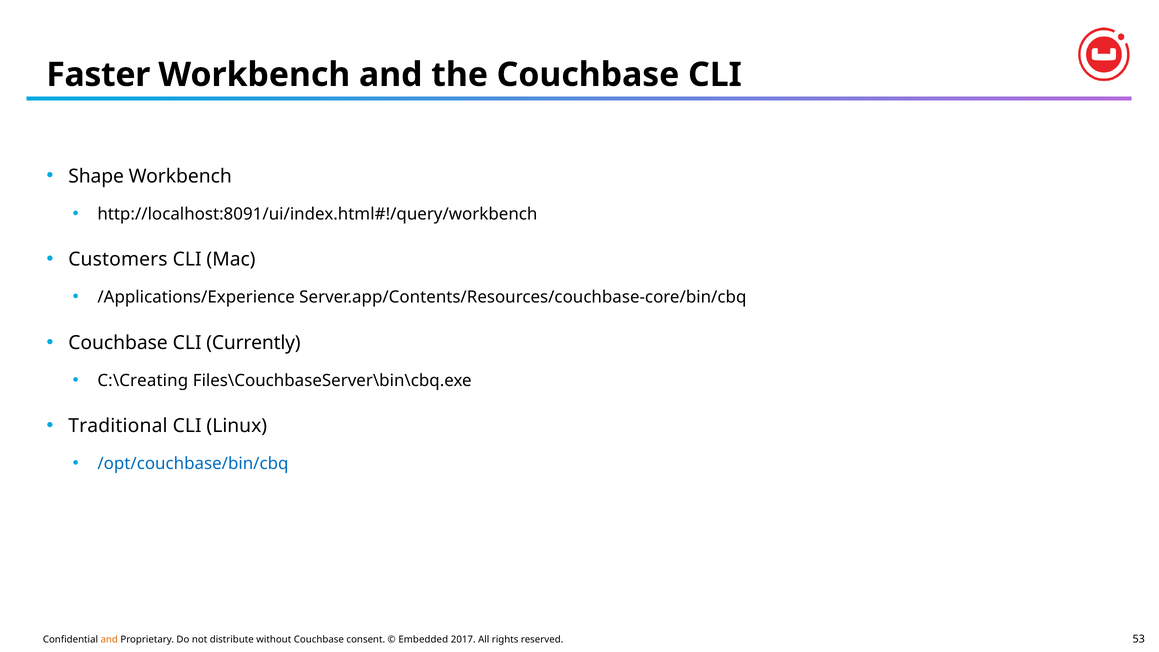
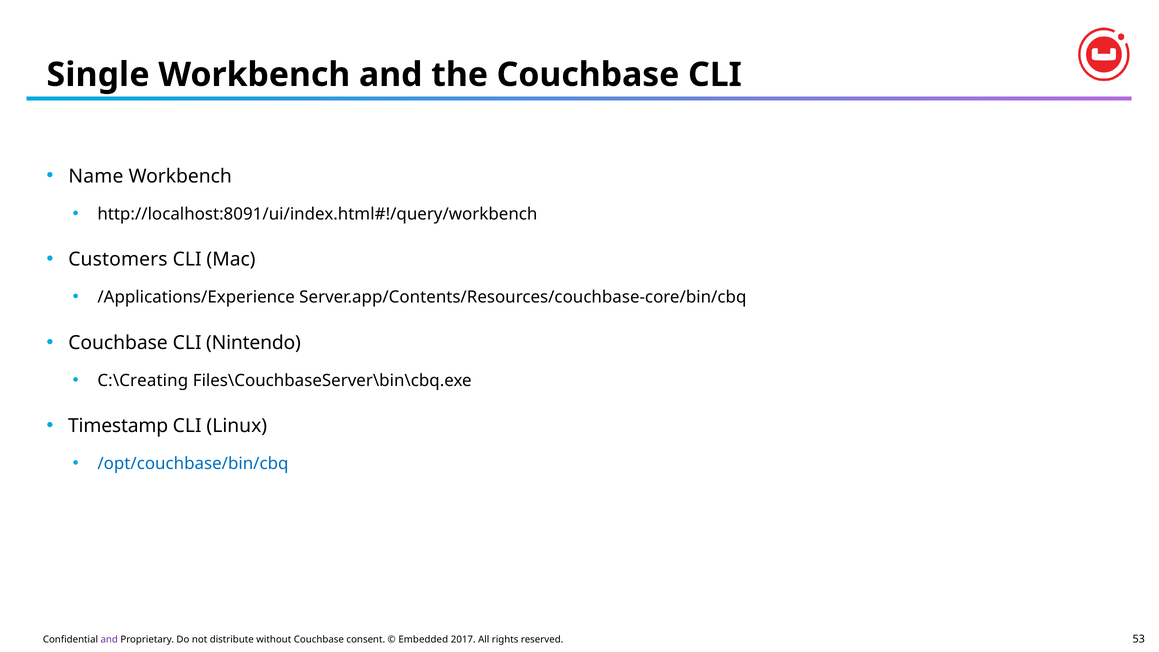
Faster: Faster -> Single (98, 75)
Shape: Shape -> Name (96, 176)
Currently: Currently -> Nintendo (253, 343)
Traditional: Traditional -> Timestamp (118, 426)
and colour: orange -> purple (109, 639)
